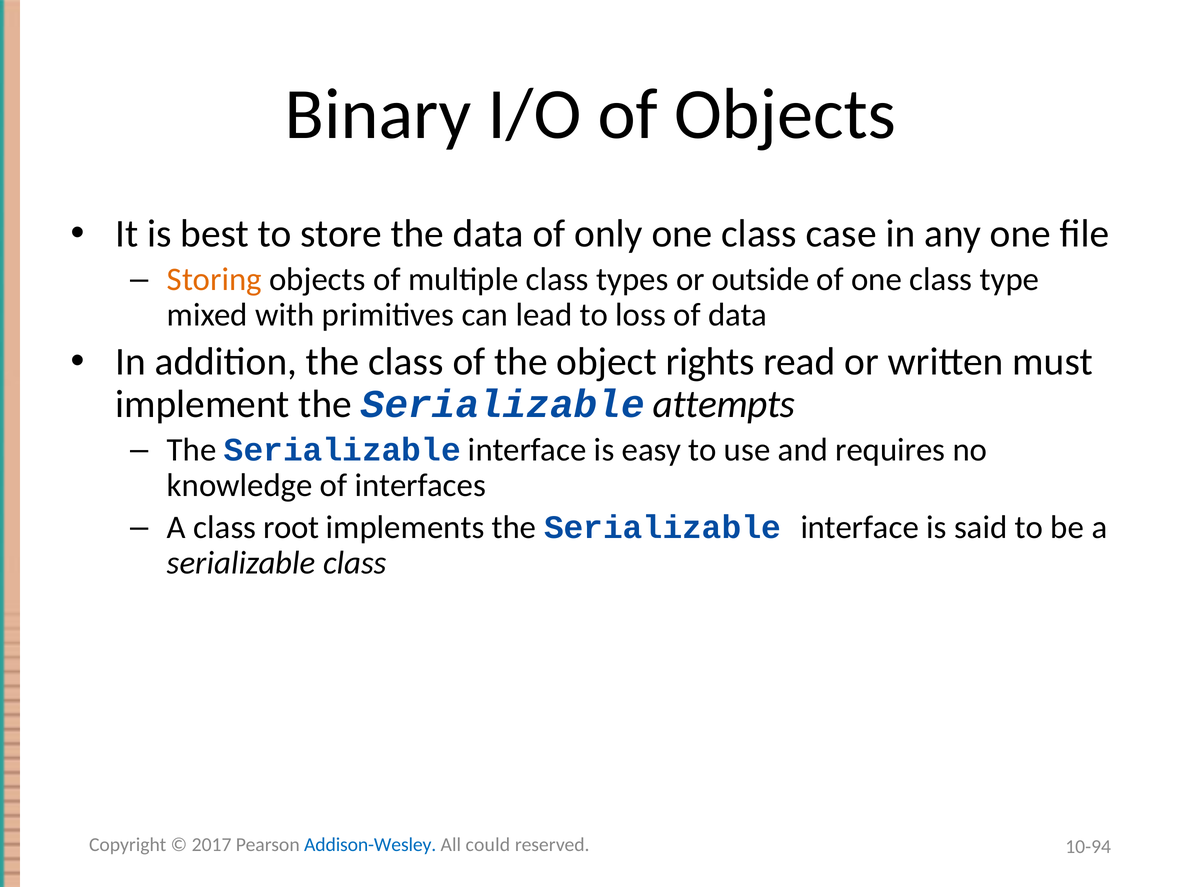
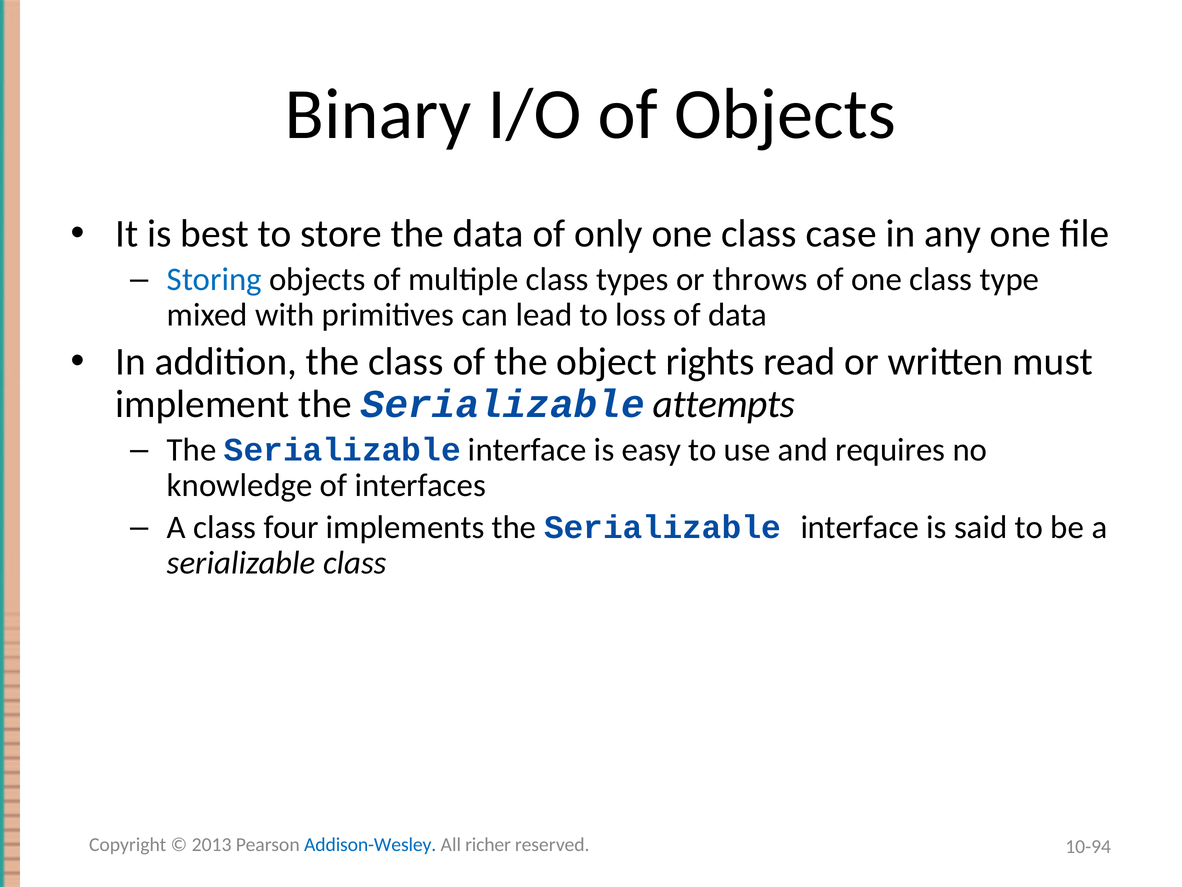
Storing colour: orange -> blue (214, 279)
outside: outside -> throws (760, 279)
root: root -> four (291, 527)
2017: 2017 -> 2013 (212, 844)
could: could -> richer (488, 844)
